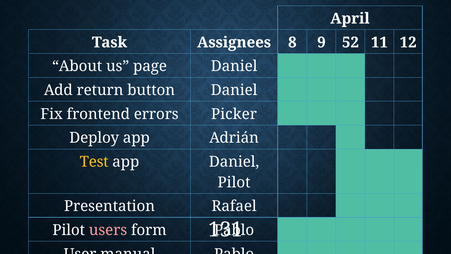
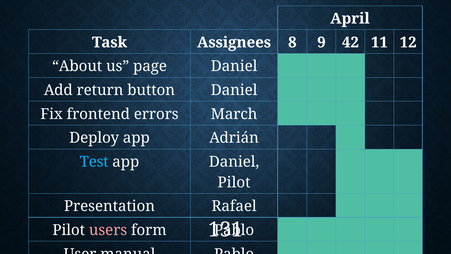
52: 52 -> 42 (350, 42)
Picker: Picker -> March (234, 114)
Test colour: yellow -> light blue (94, 162)
